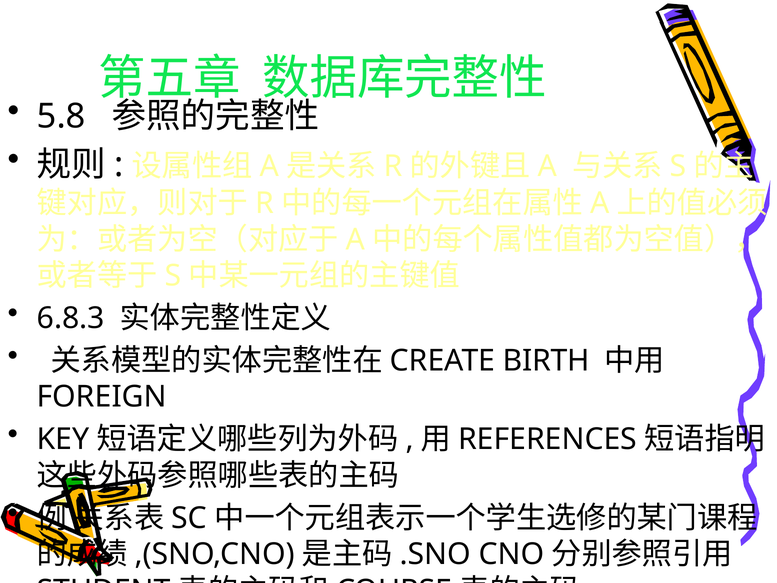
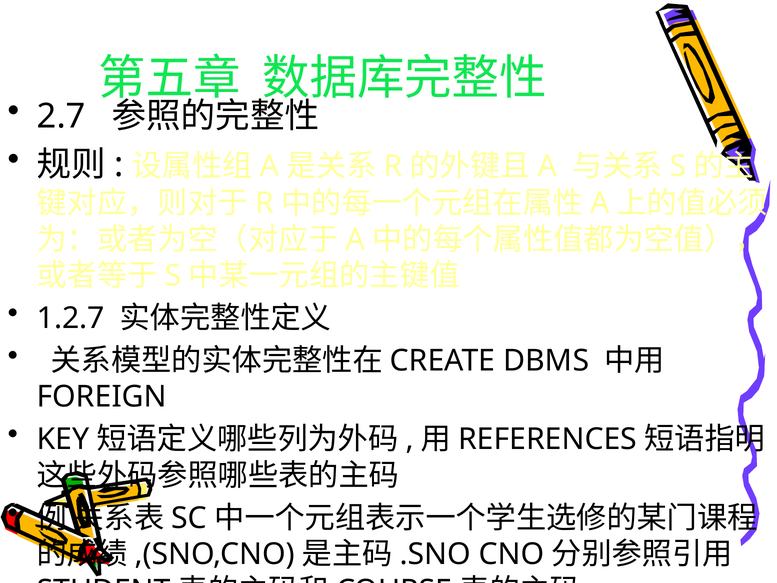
5.8: 5.8 -> 2.7 (61, 116)
6.8.3: 6.8.3 -> 1.2.7 (71, 318)
BIRTH: BIRTH -> DBMS (546, 361)
